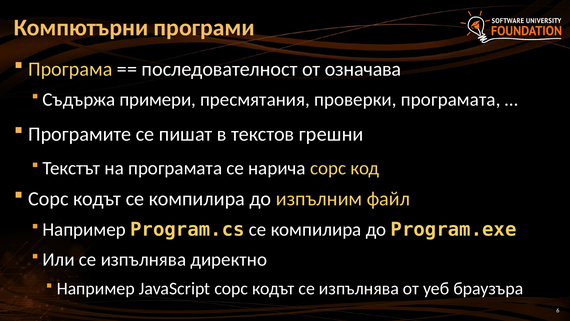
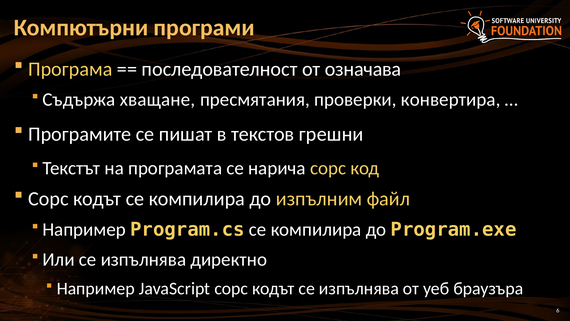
примери: примери -> хващане (158, 100)
проверки програмата: програмата -> конвертира (451, 100)
